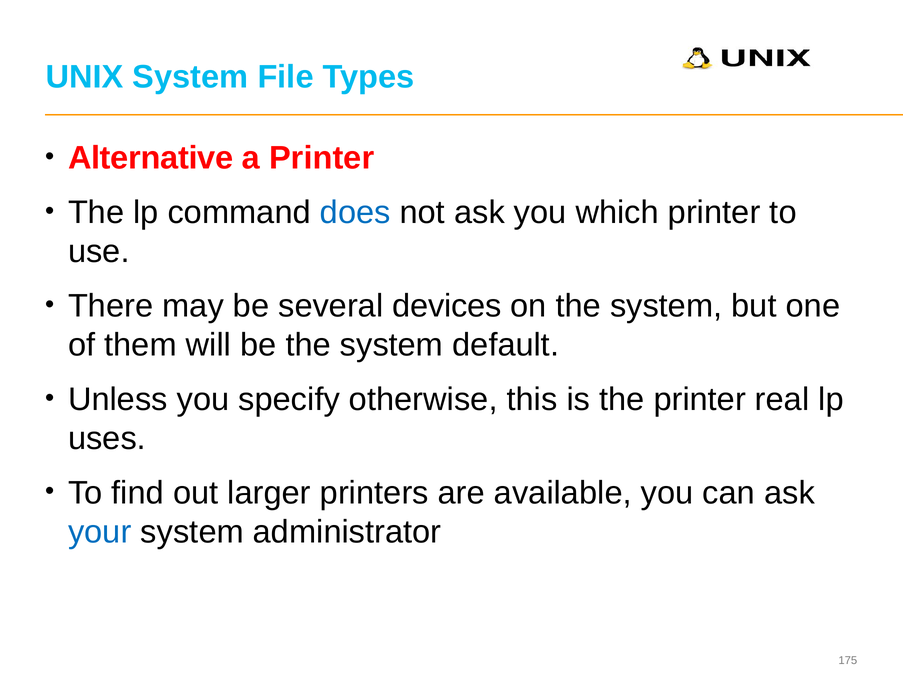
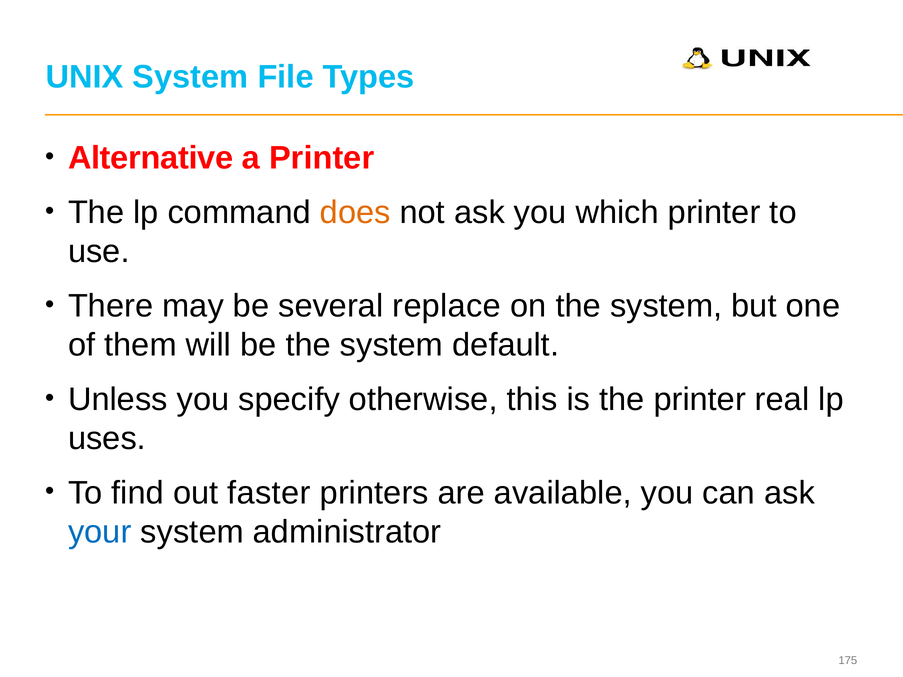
does colour: blue -> orange (355, 213)
devices: devices -> replace (447, 306)
larger: larger -> faster (269, 493)
